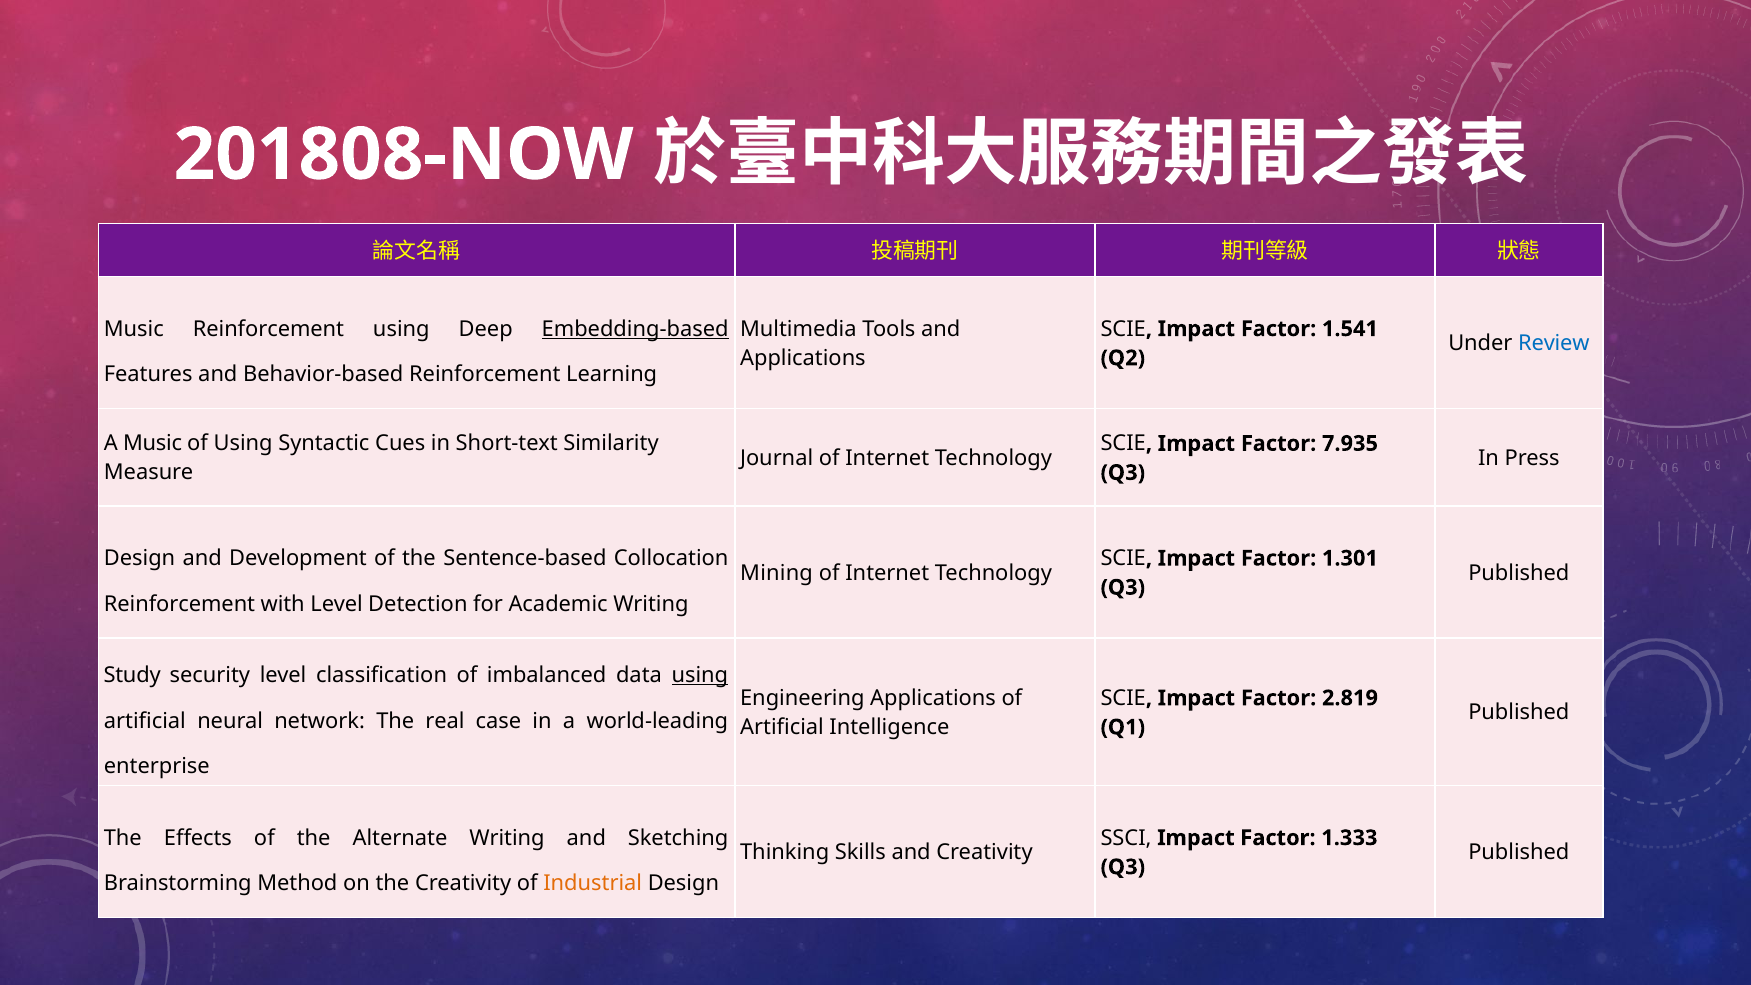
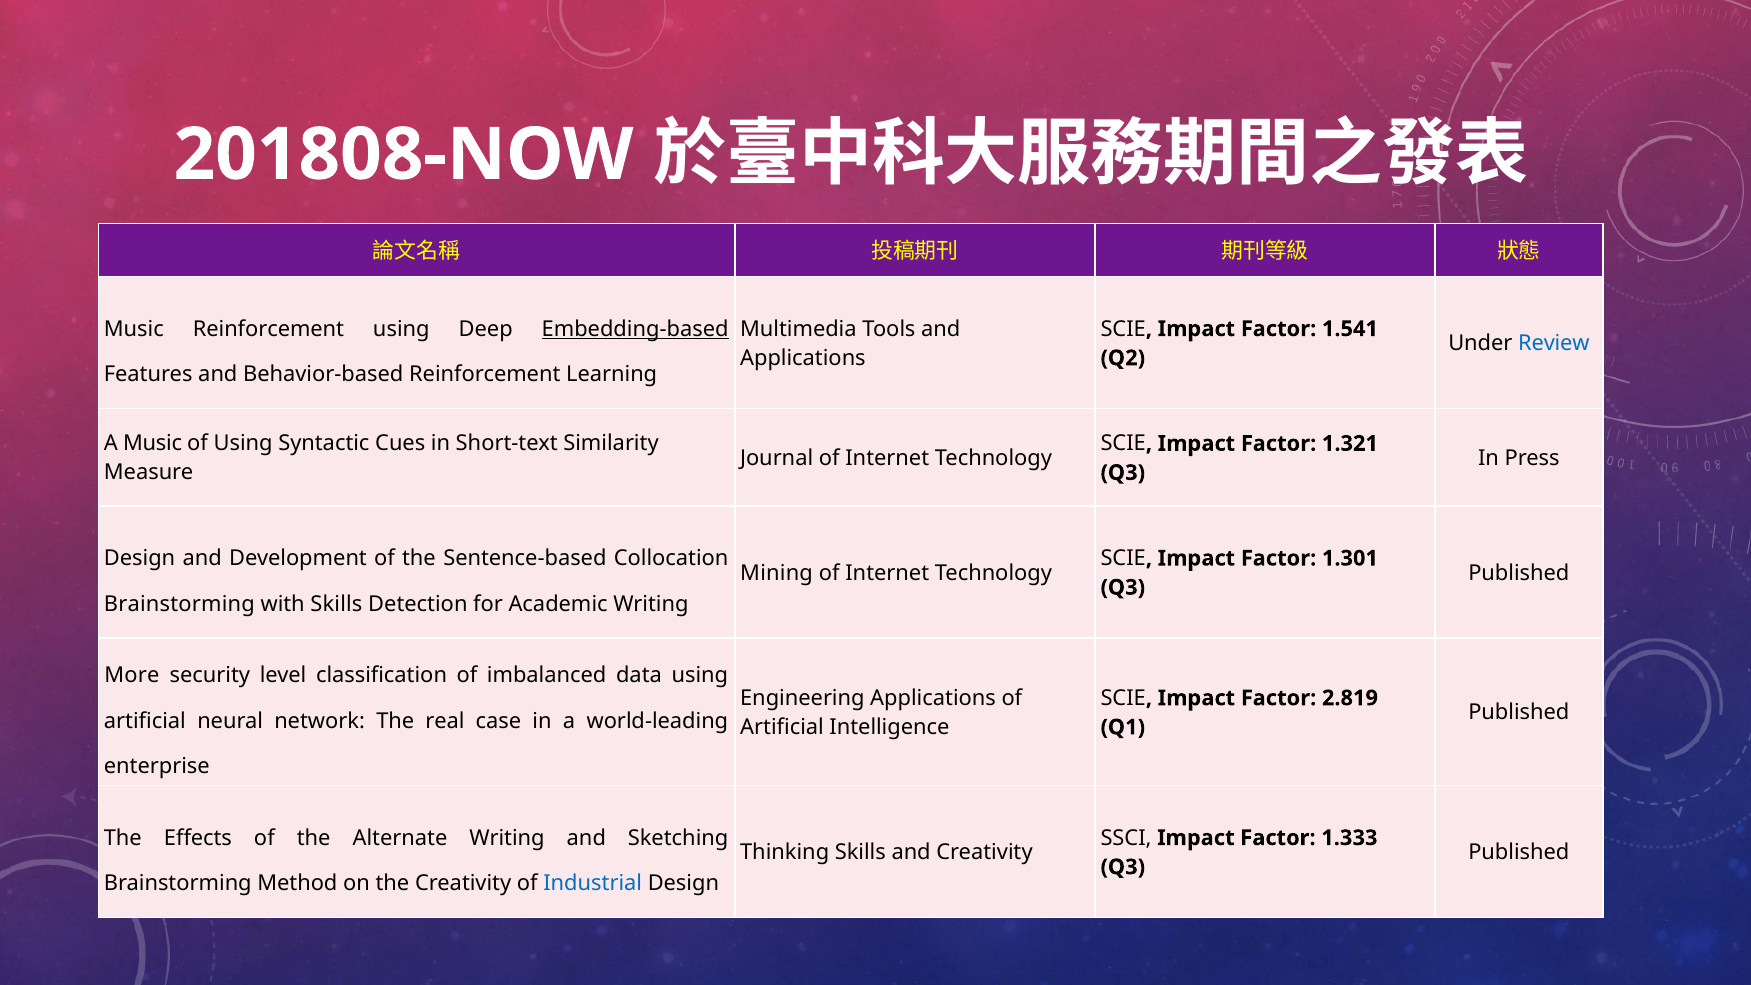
7.935: 7.935 -> 1.321 (1350, 444)
Reinforcement: Reinforcement -> Brainstorming (179, 604)
with Level: Level -> Skills (336, 604)
Study: Study -> More (132, 675)
using underline: present -> none (700, 675)
Industrial colour: orange -> blue (593, 883)
